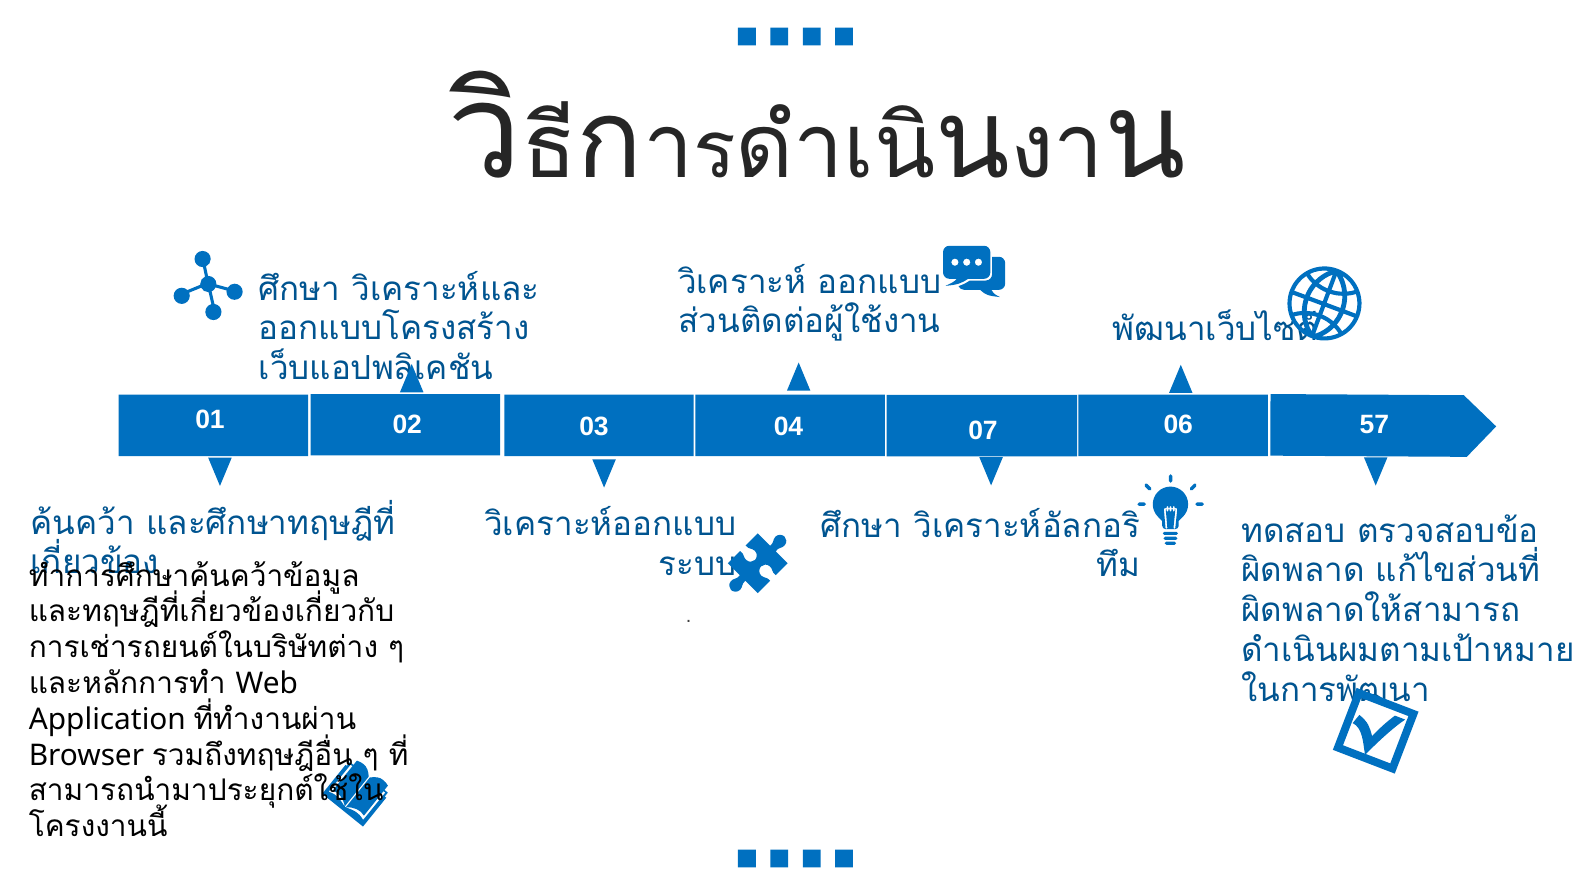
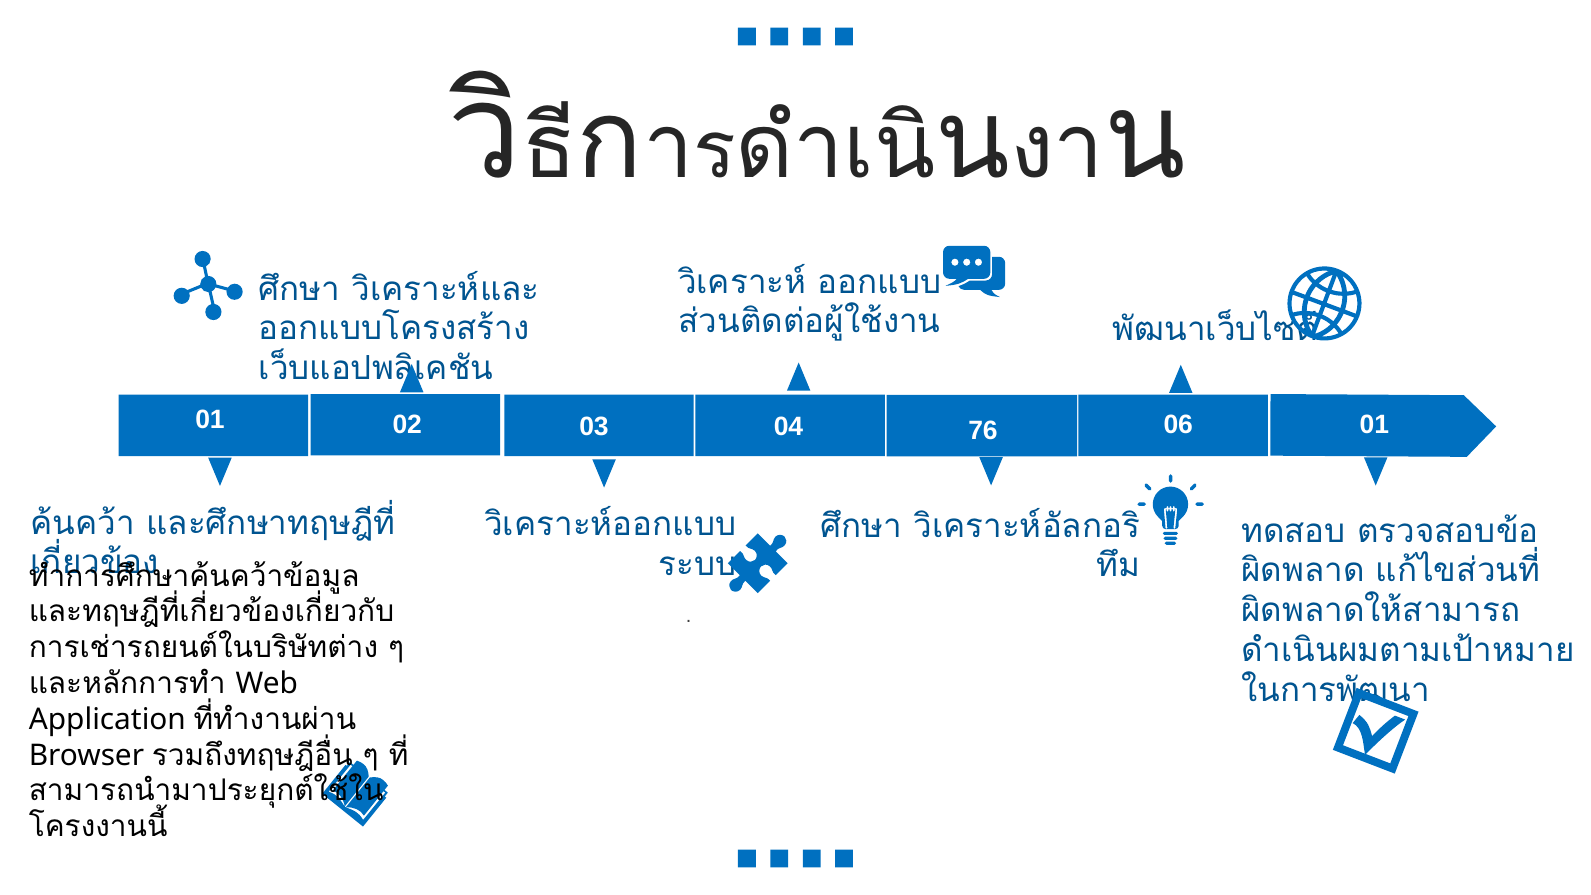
07: 07 -> 76 (983, 430)
06 57: 57 -> 01 (1374, 425)
